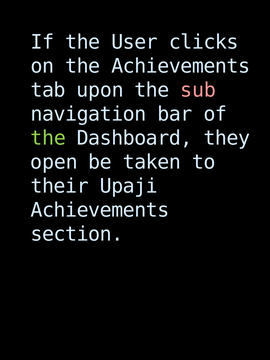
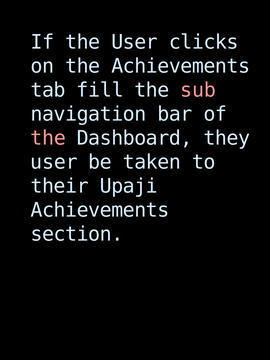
upon: upon -> fill (100, 90)
the colour: light green -> pink (48, 138)
open: open -> user (54, 162)
